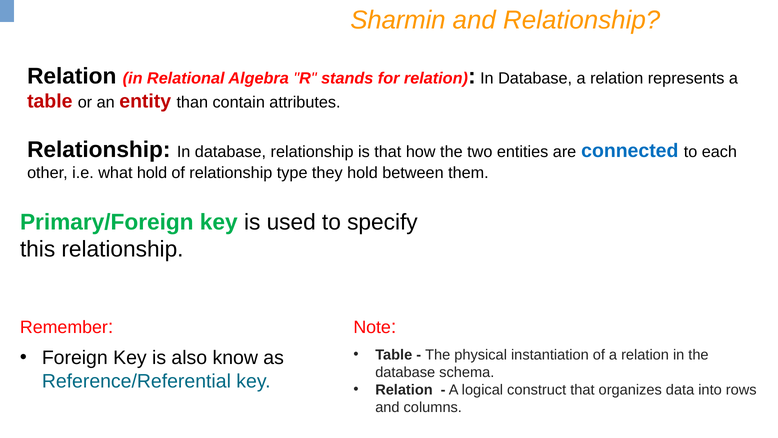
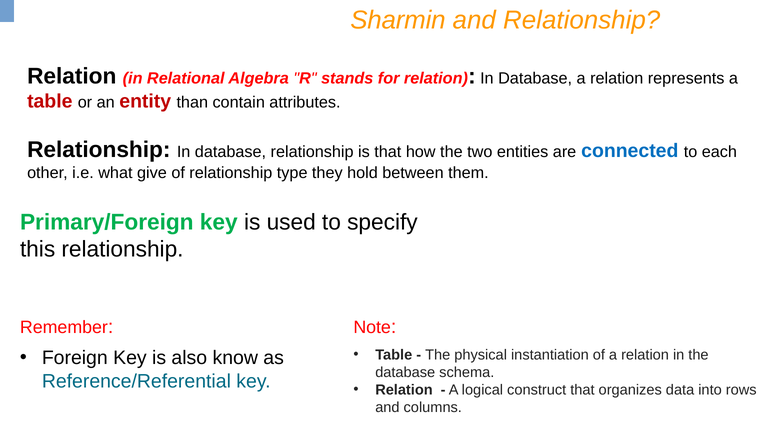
what hold: hold -> give (152, 172)
